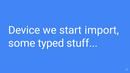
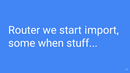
Device: Device -> Router (24, 30)
typed: typed -> when (51, 43)
